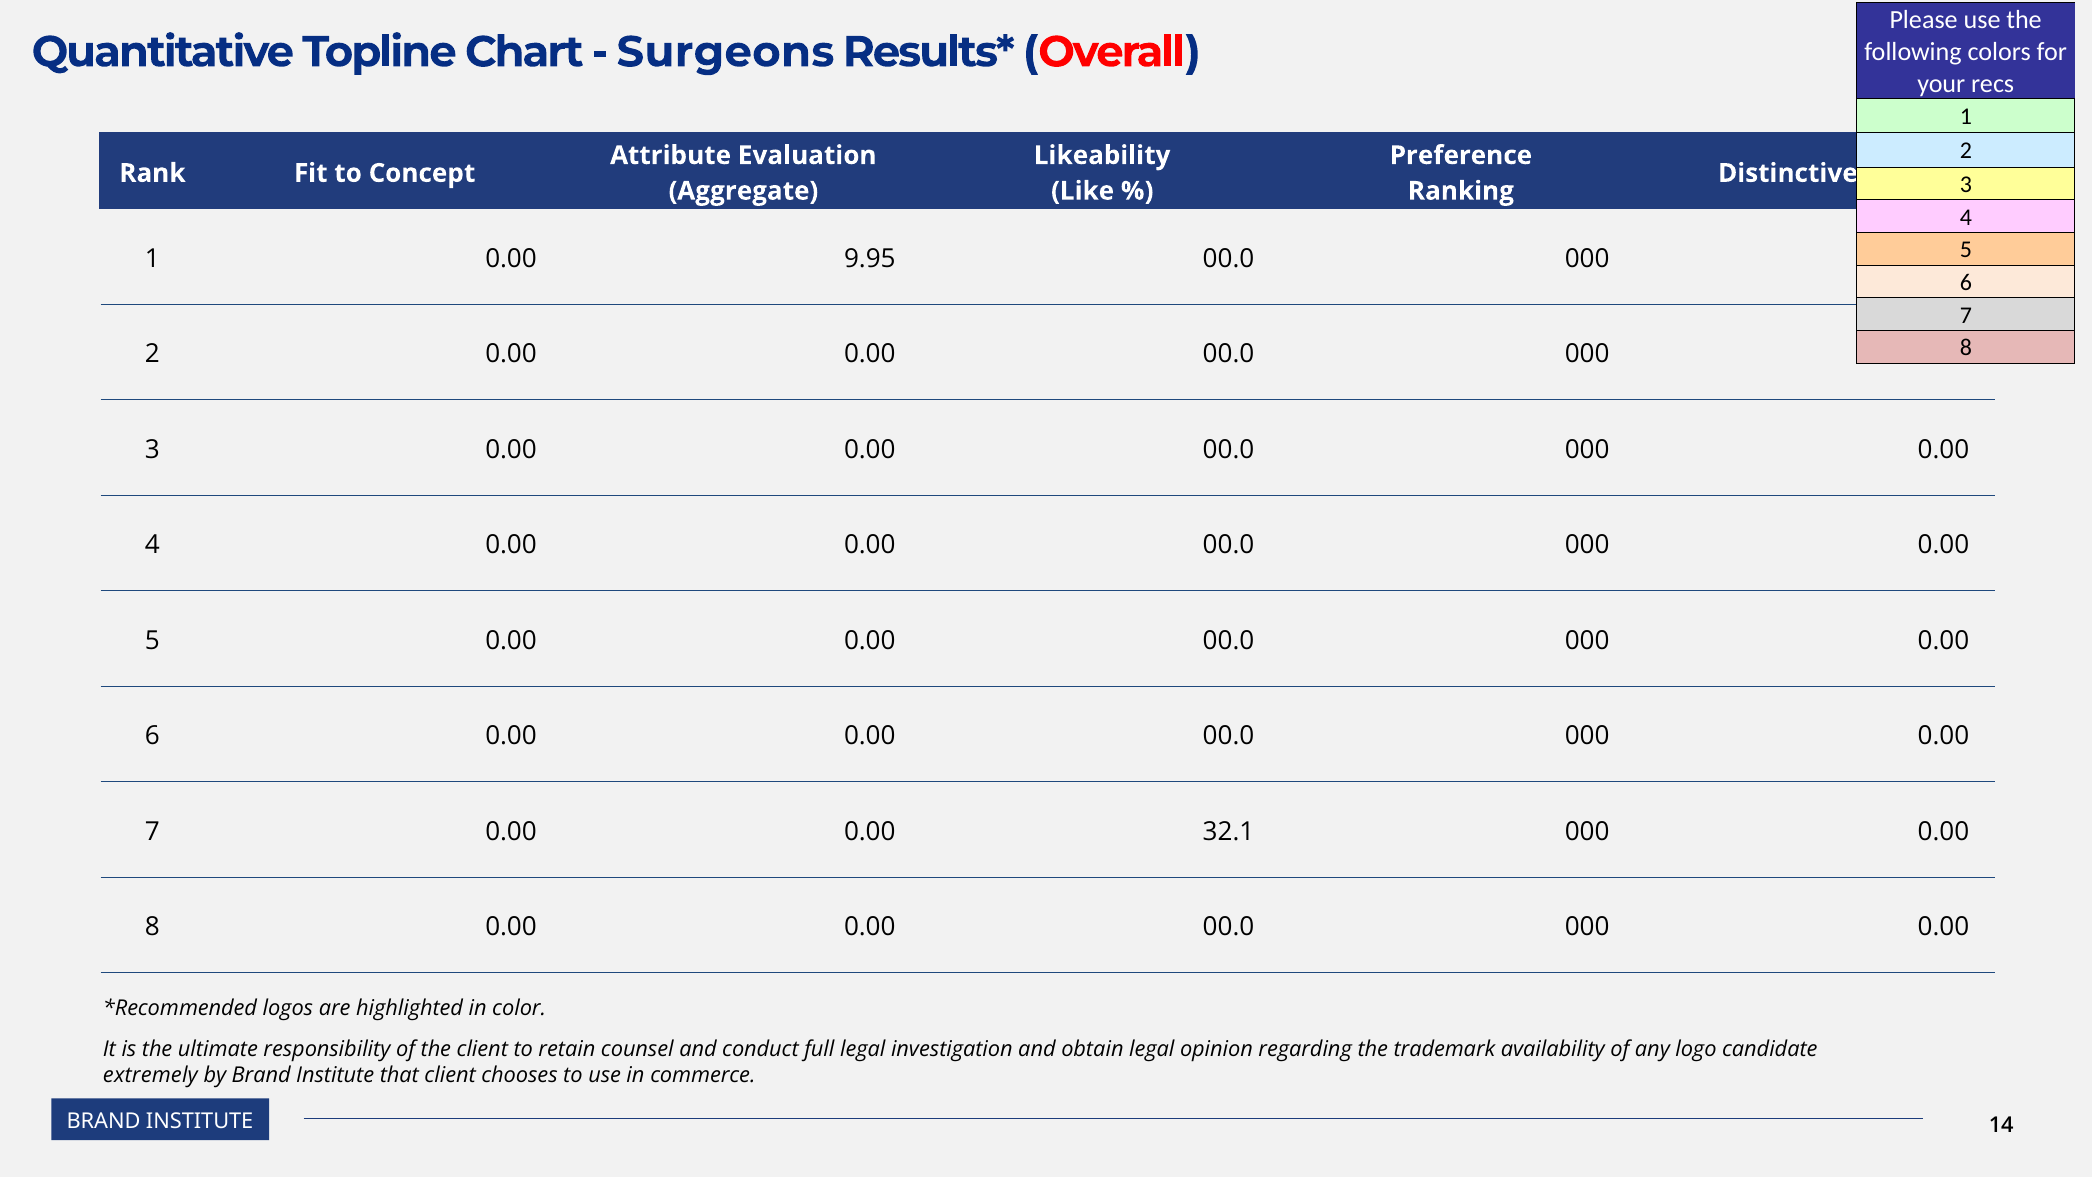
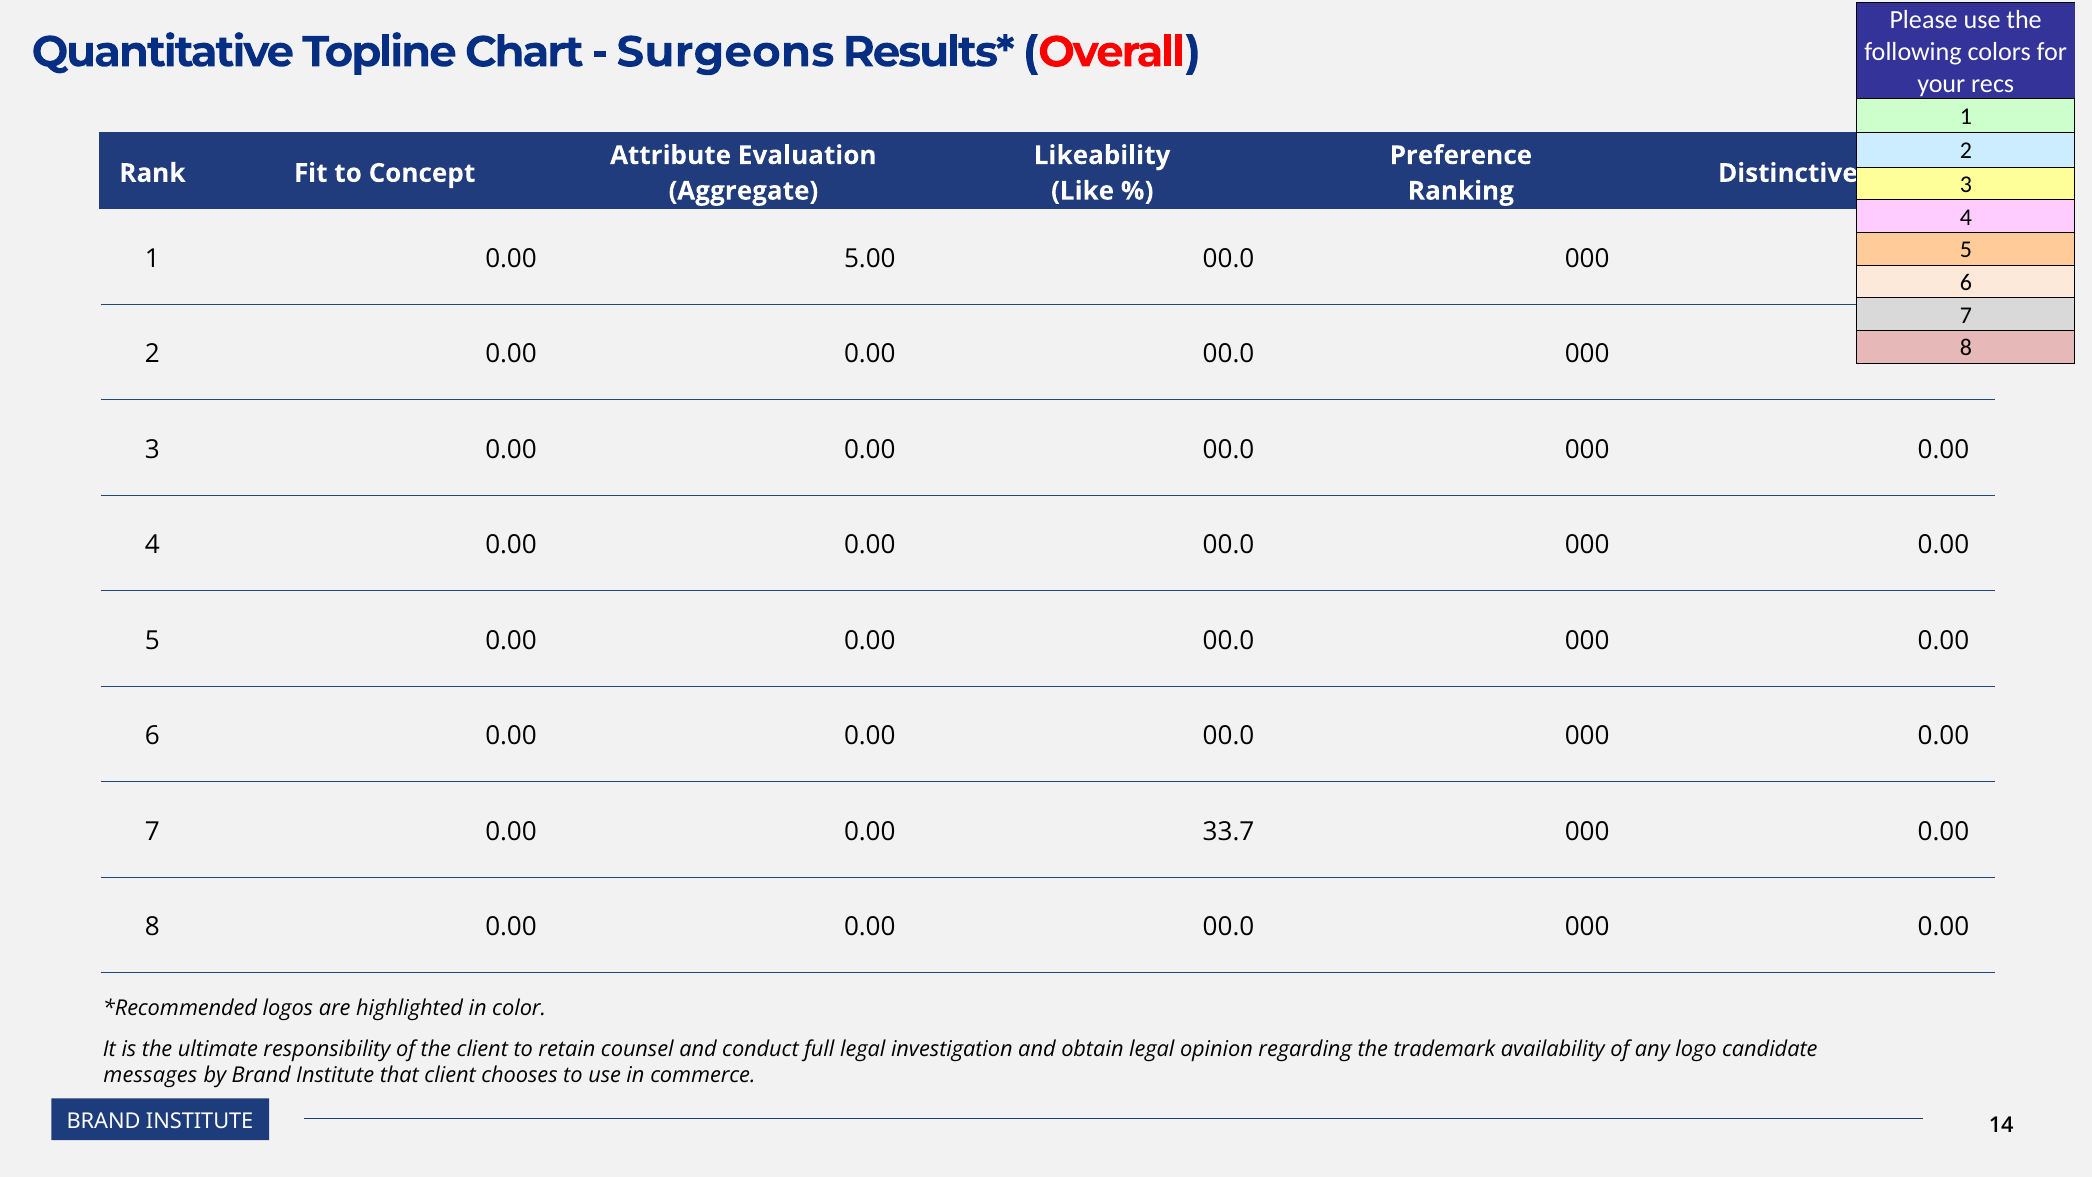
9.95: 9.95 -> 5.00 (870, 258)
32.1: 32.1 -> 33.7 (1229, 831)
extremely: extremely -> messages (150, 1075)
